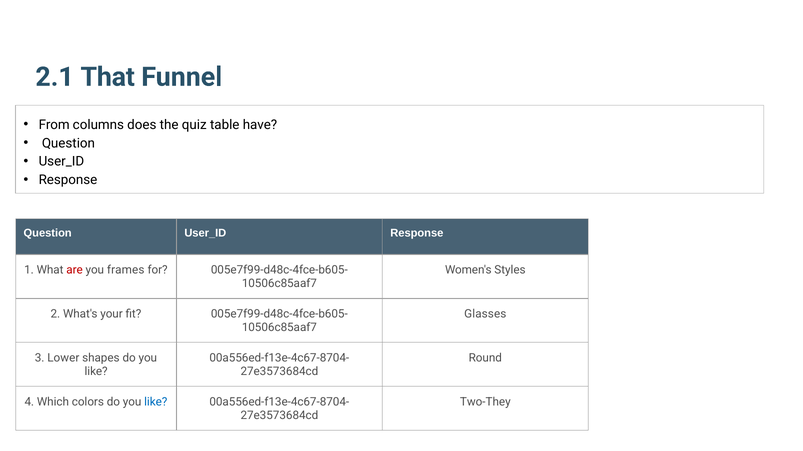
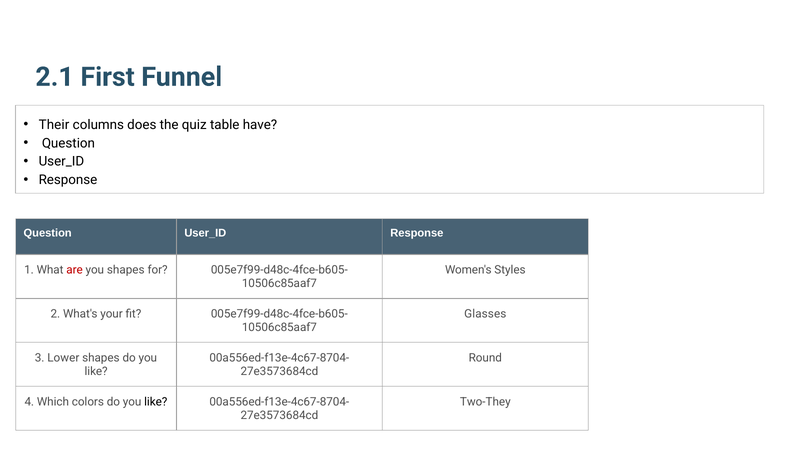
That: That -> First (108, 77)
From: From -> Their (54, 125)
you frames: frames -> shapes (126, 270)
like colour: blue -> black (156, 402)
